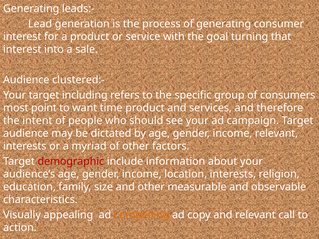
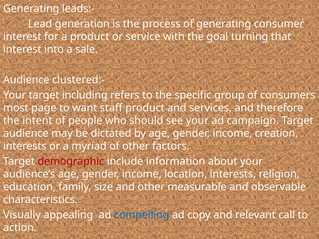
point: point -> page (44, 108)
time: time -> staff (111, 108)
income relevant: relevant -> creation (276, 133)
compelling colour: orange -> blue (142, 215)
